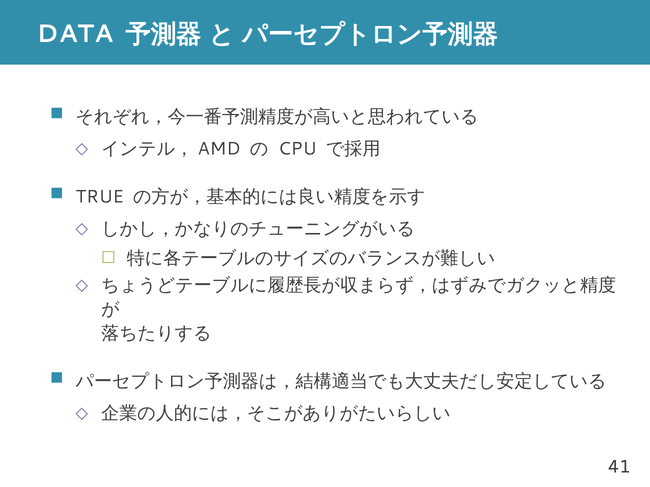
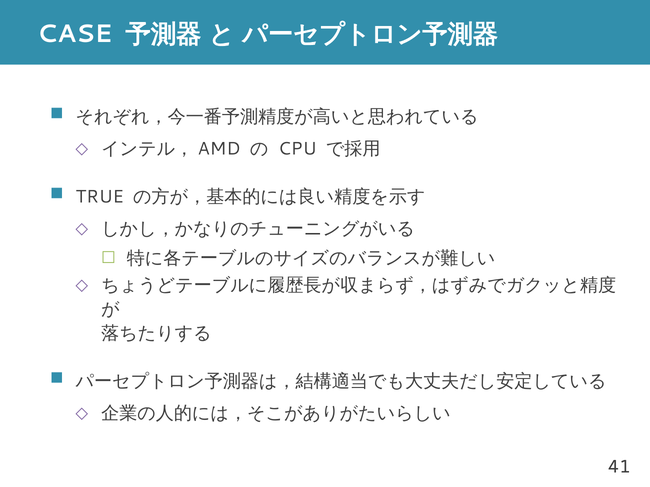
DATA: DATA -> CASE (75, 34)
